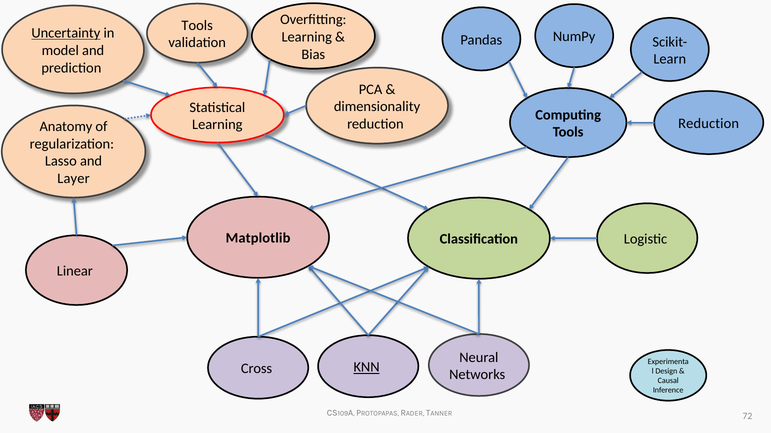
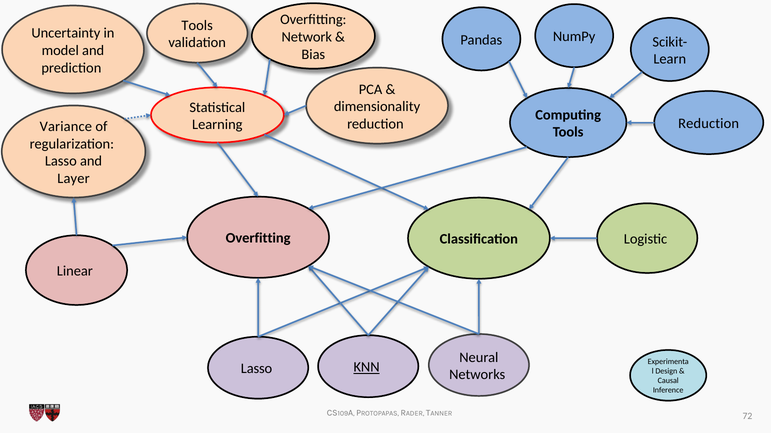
Uncertainty underline: present -> none (66, 33)
Learning: Learning -> Network (307, 37)
Anatomy: Anatomy -> Variance (66, 127)
Matplotlib: Matplotlib -> Overfitting (258, 239)
Cross: Cross -> Lasso (257, 369)
